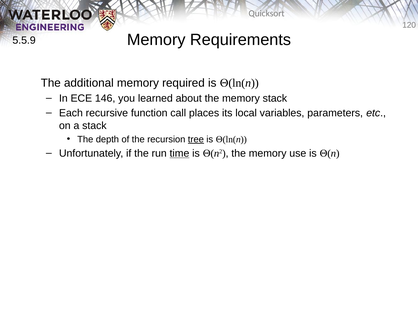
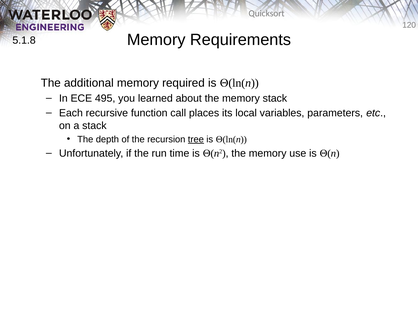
5.5.9: 5.5.9 -> 5.1.8 (24, 40)
146: 146 -> 495 (105, 98)
time underline: present -> none (179, 153)
